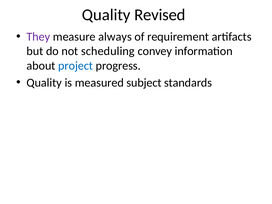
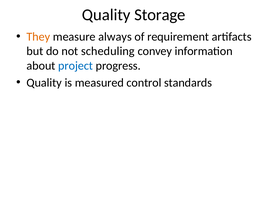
Revised: Revised -> Storage (160, 15)
They colour: purple -> orange (38, 37)
subject: subject -> control (144, 83)
